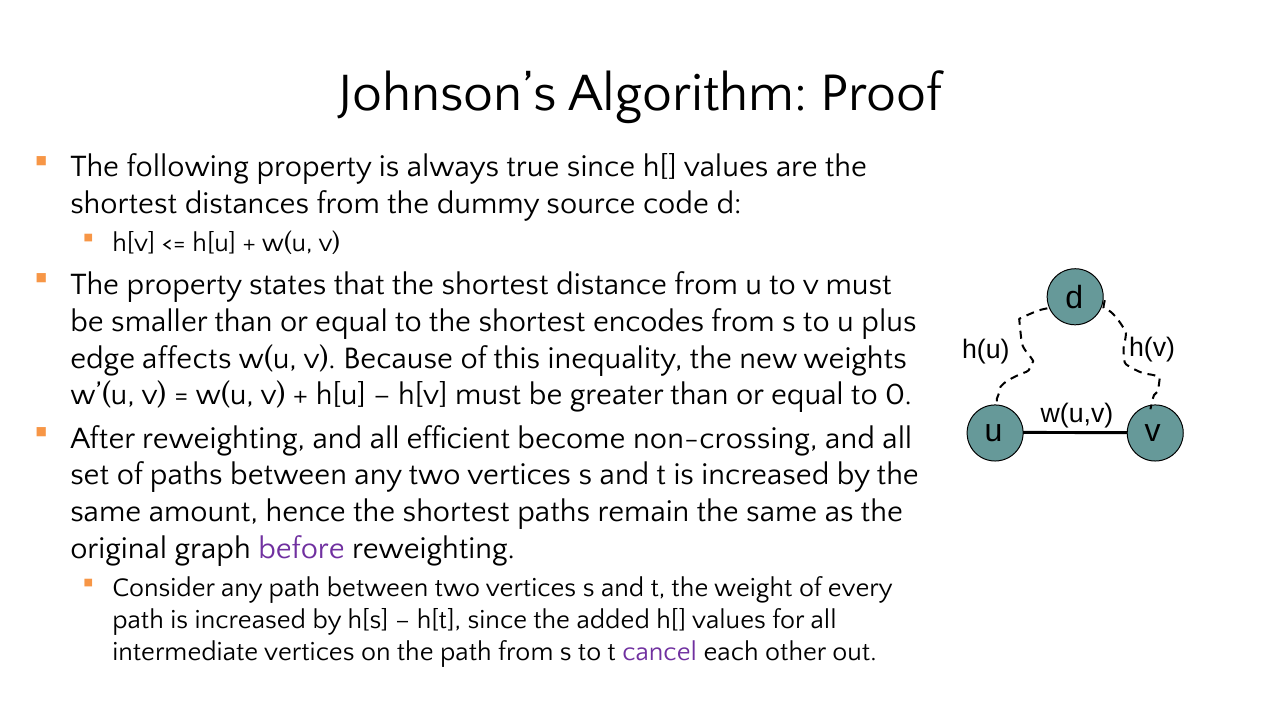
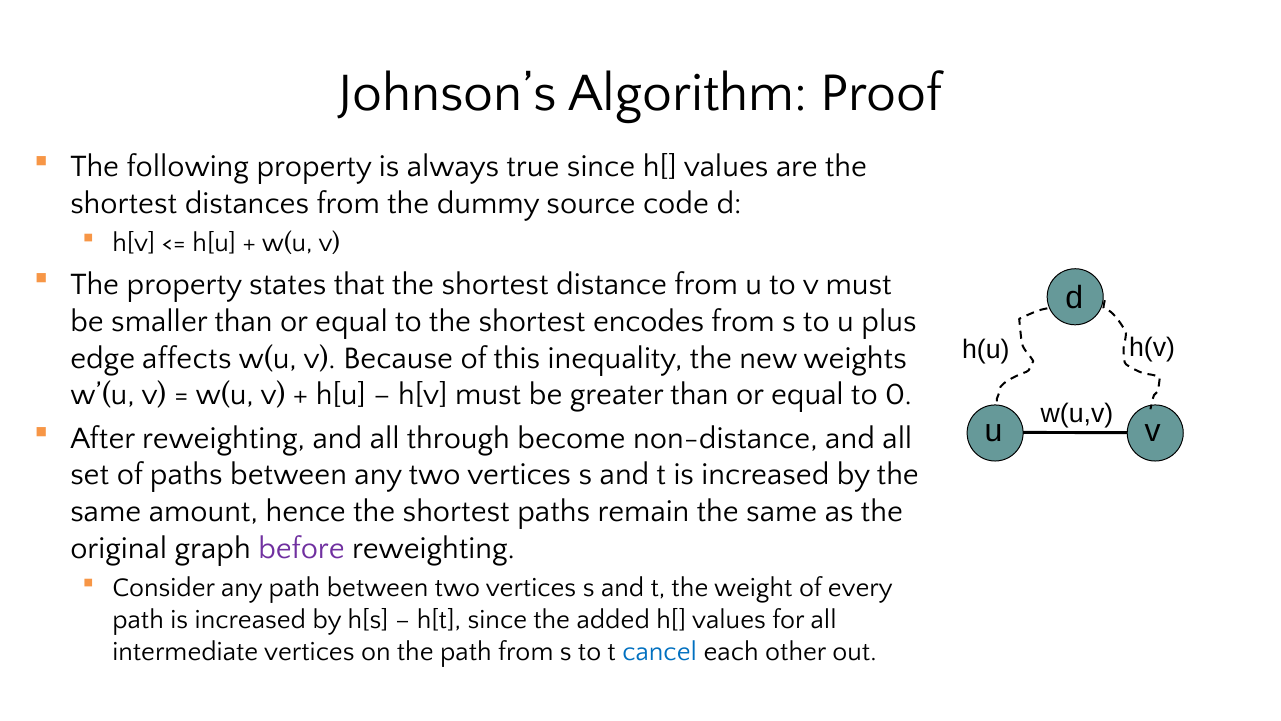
efficient: efficient -> through (458, 438)
non-crossing: non-crossing -> non-distance (725, 438)
cancel colour: purple -> blue (660, 652)
